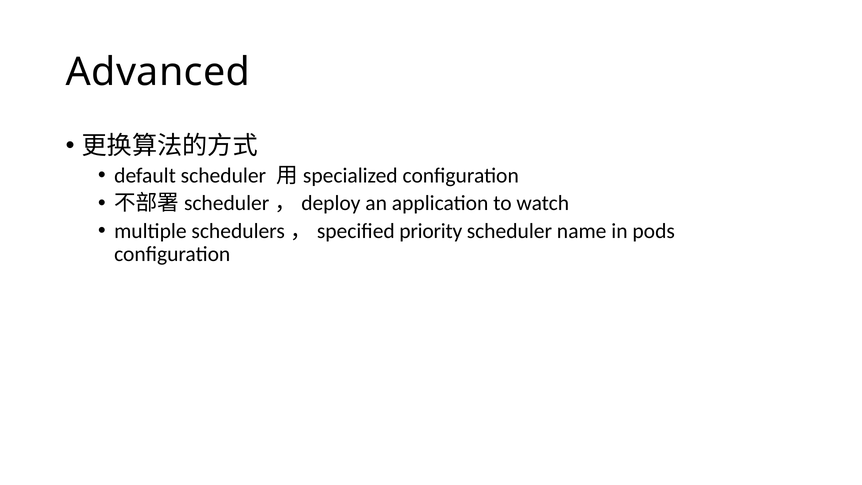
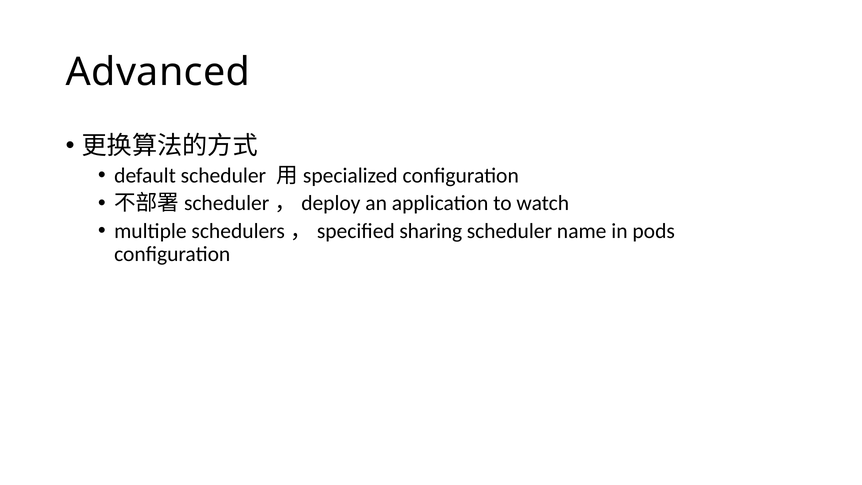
priority: priority -> sharing (431, 231)
